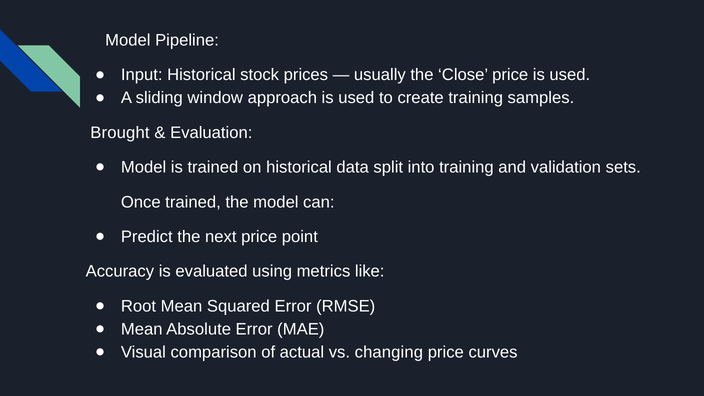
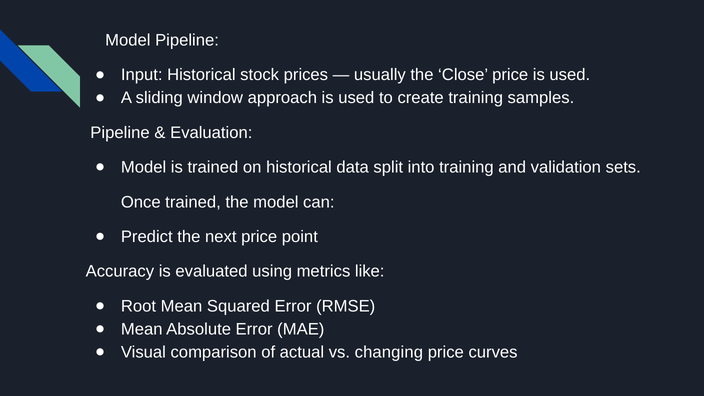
Brought: Brought -> Pipeline (120, 133)
